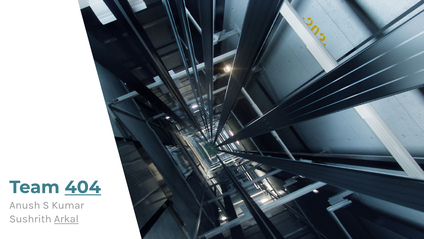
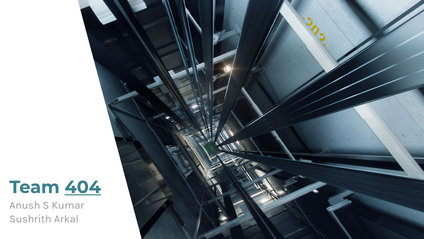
Arkal underline: present -> none (66, 219)
